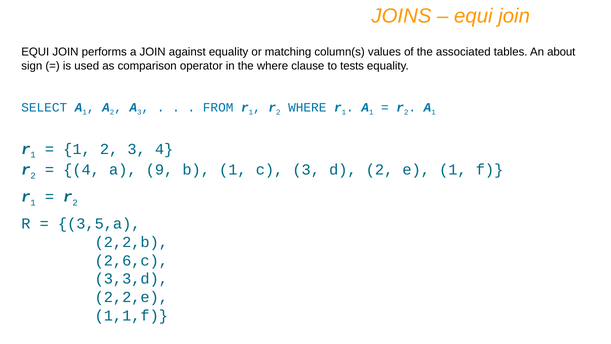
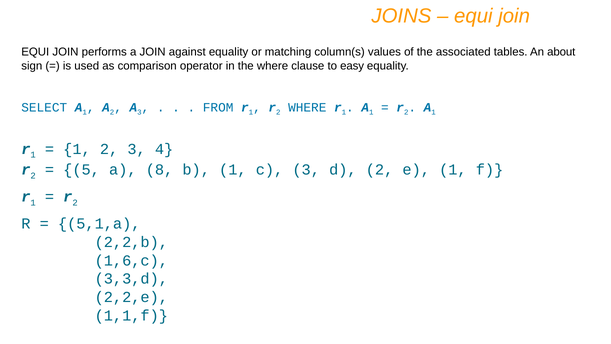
tests: tests -> easy (352, 66)
4: 4 -> 5 (82, 170)
9: 9 -> 8 (160, 170)
3,5,a: 3,5,a -> 5,1,a (99, 224)
2,6,c: 2,6,c -> 1,6,c (131, 260)
